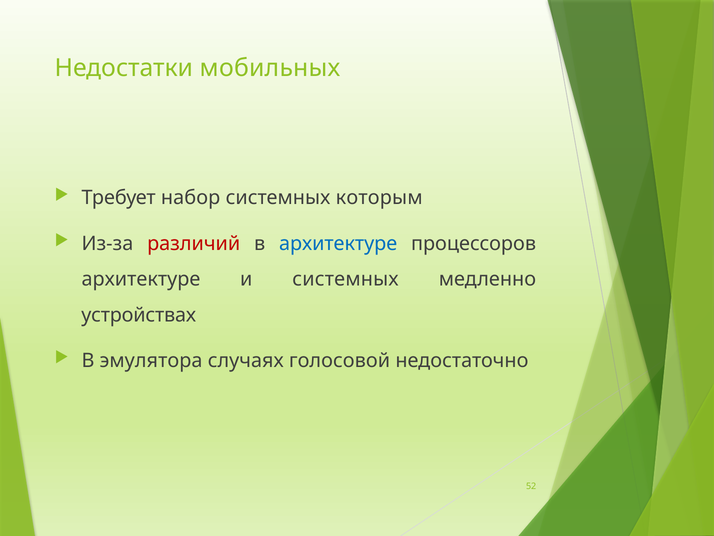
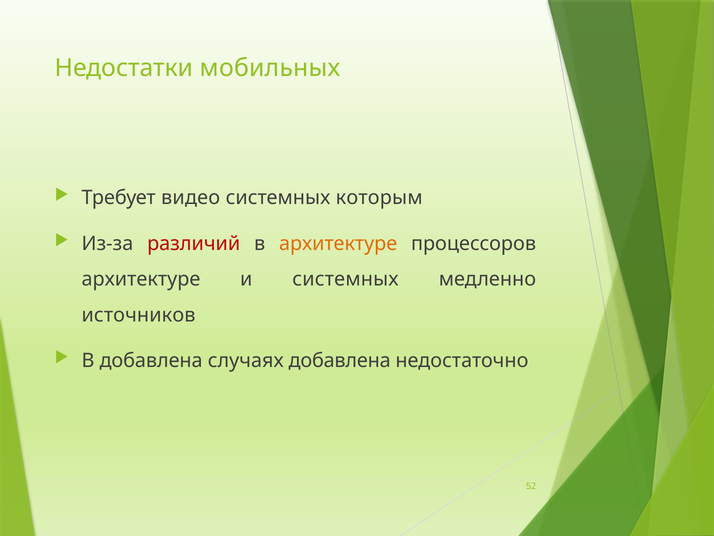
набор: набор -> видео (191, 198)
архитектуре colour: blue -> orange (338, 243)
устройствах: устройствах -> источников (139, 315)
В эмулятора: эмулятора -> добавлена (151, 360)
случаях голосовой: голосовой -> добавлена (340, 360)
